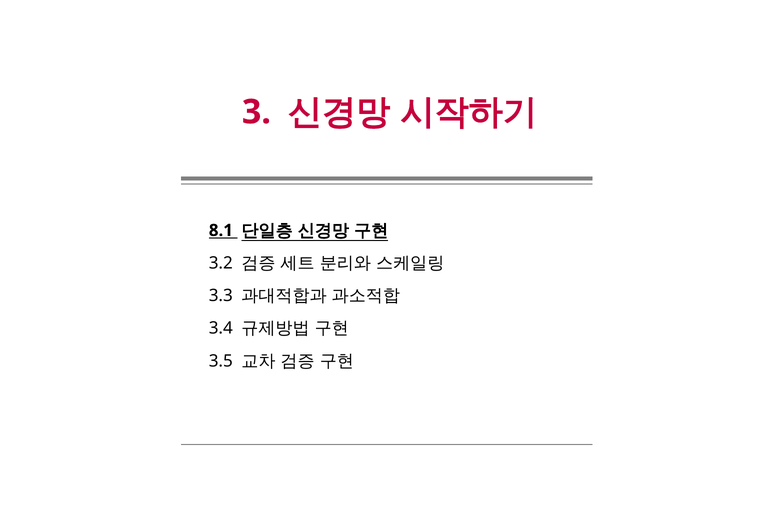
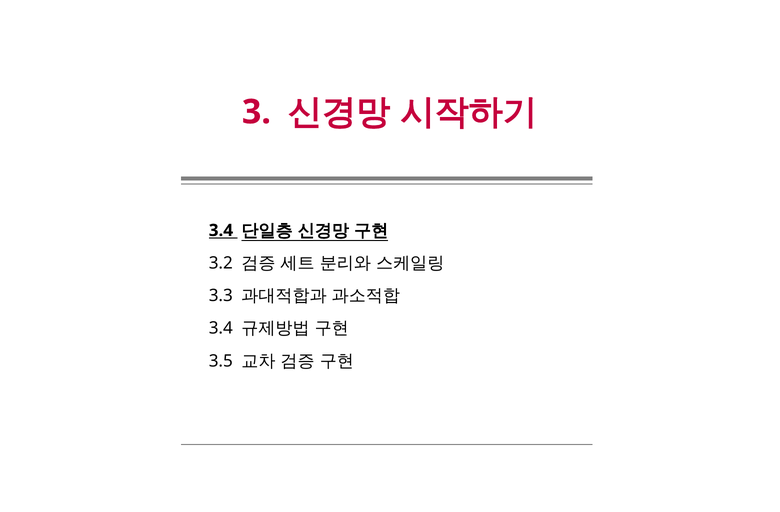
8.1: 8.1 -> 3.4 (221, 231)
